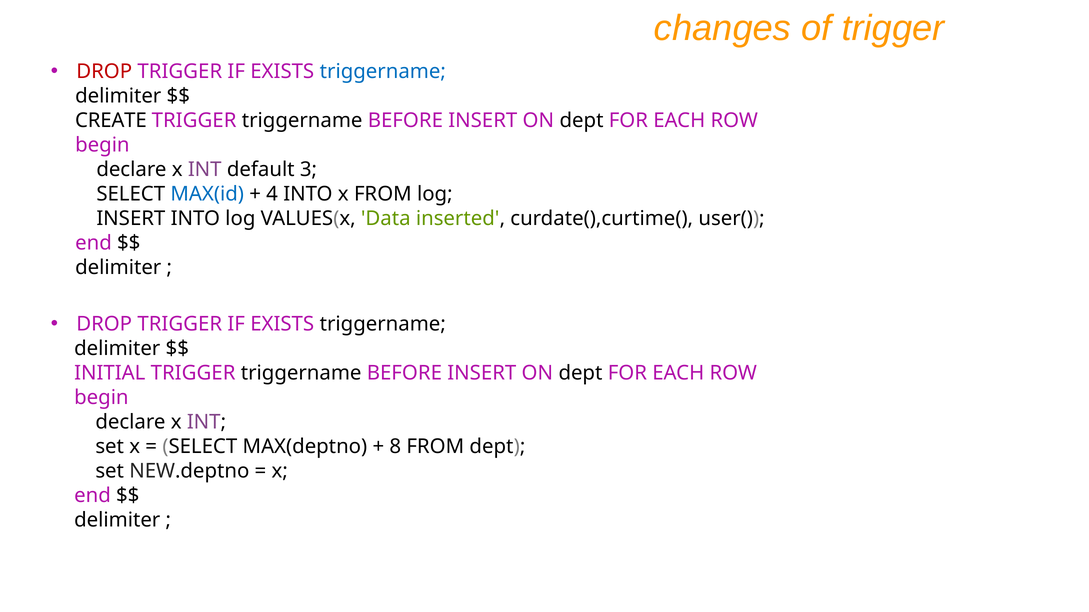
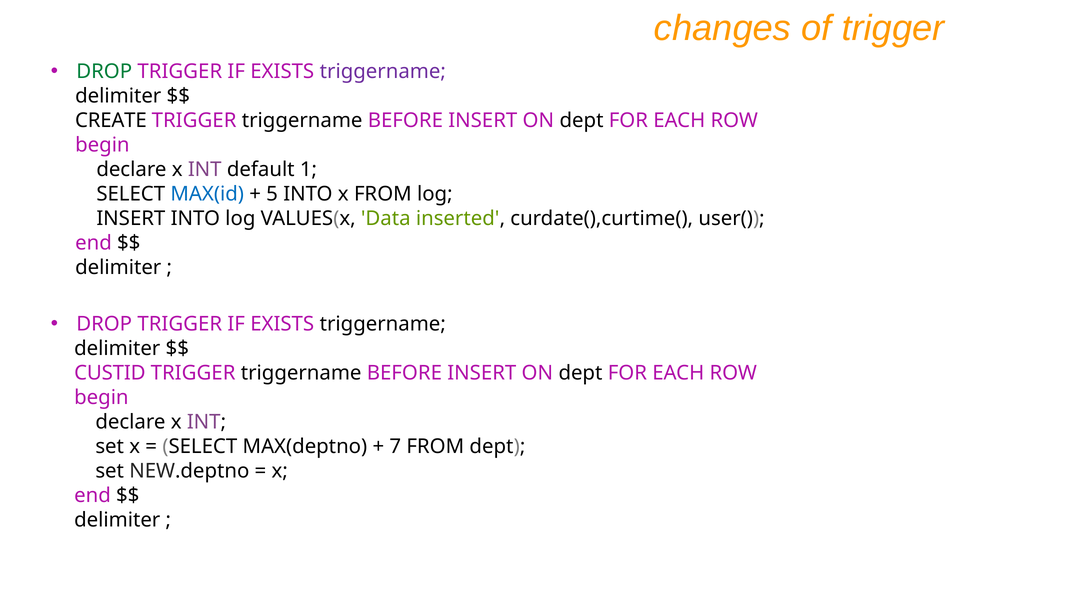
DROP colour: red -> green (104, 72)
triggername colour: blue -> purple (383, 72)
3: 3 -> 1 (309, 170)
4: 4 -> 5 (272, 194)
INITIAL: INITIAL -> CUSTID (110, 373)
8: 8 -> 7 (395, 447)
